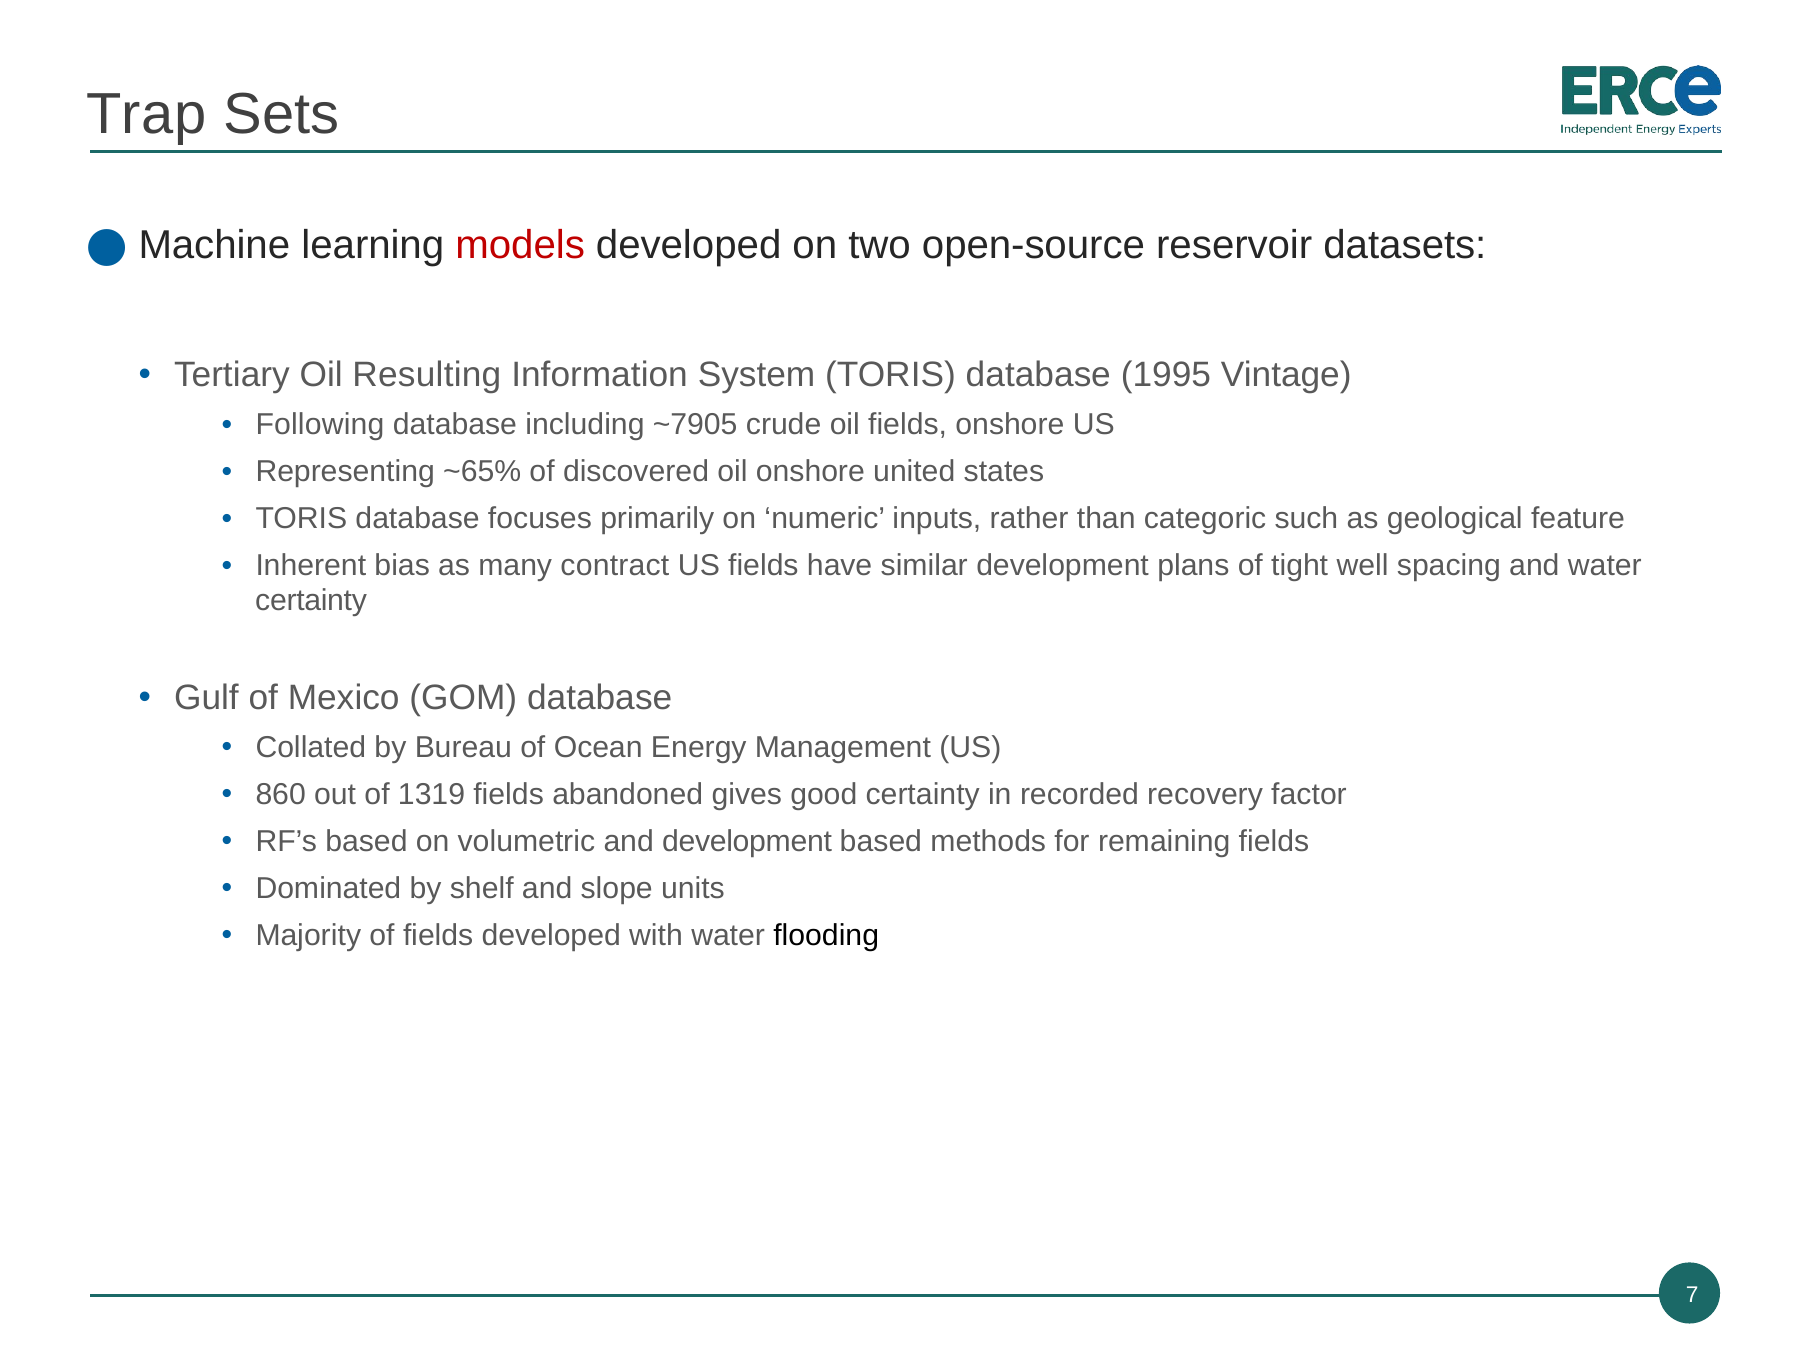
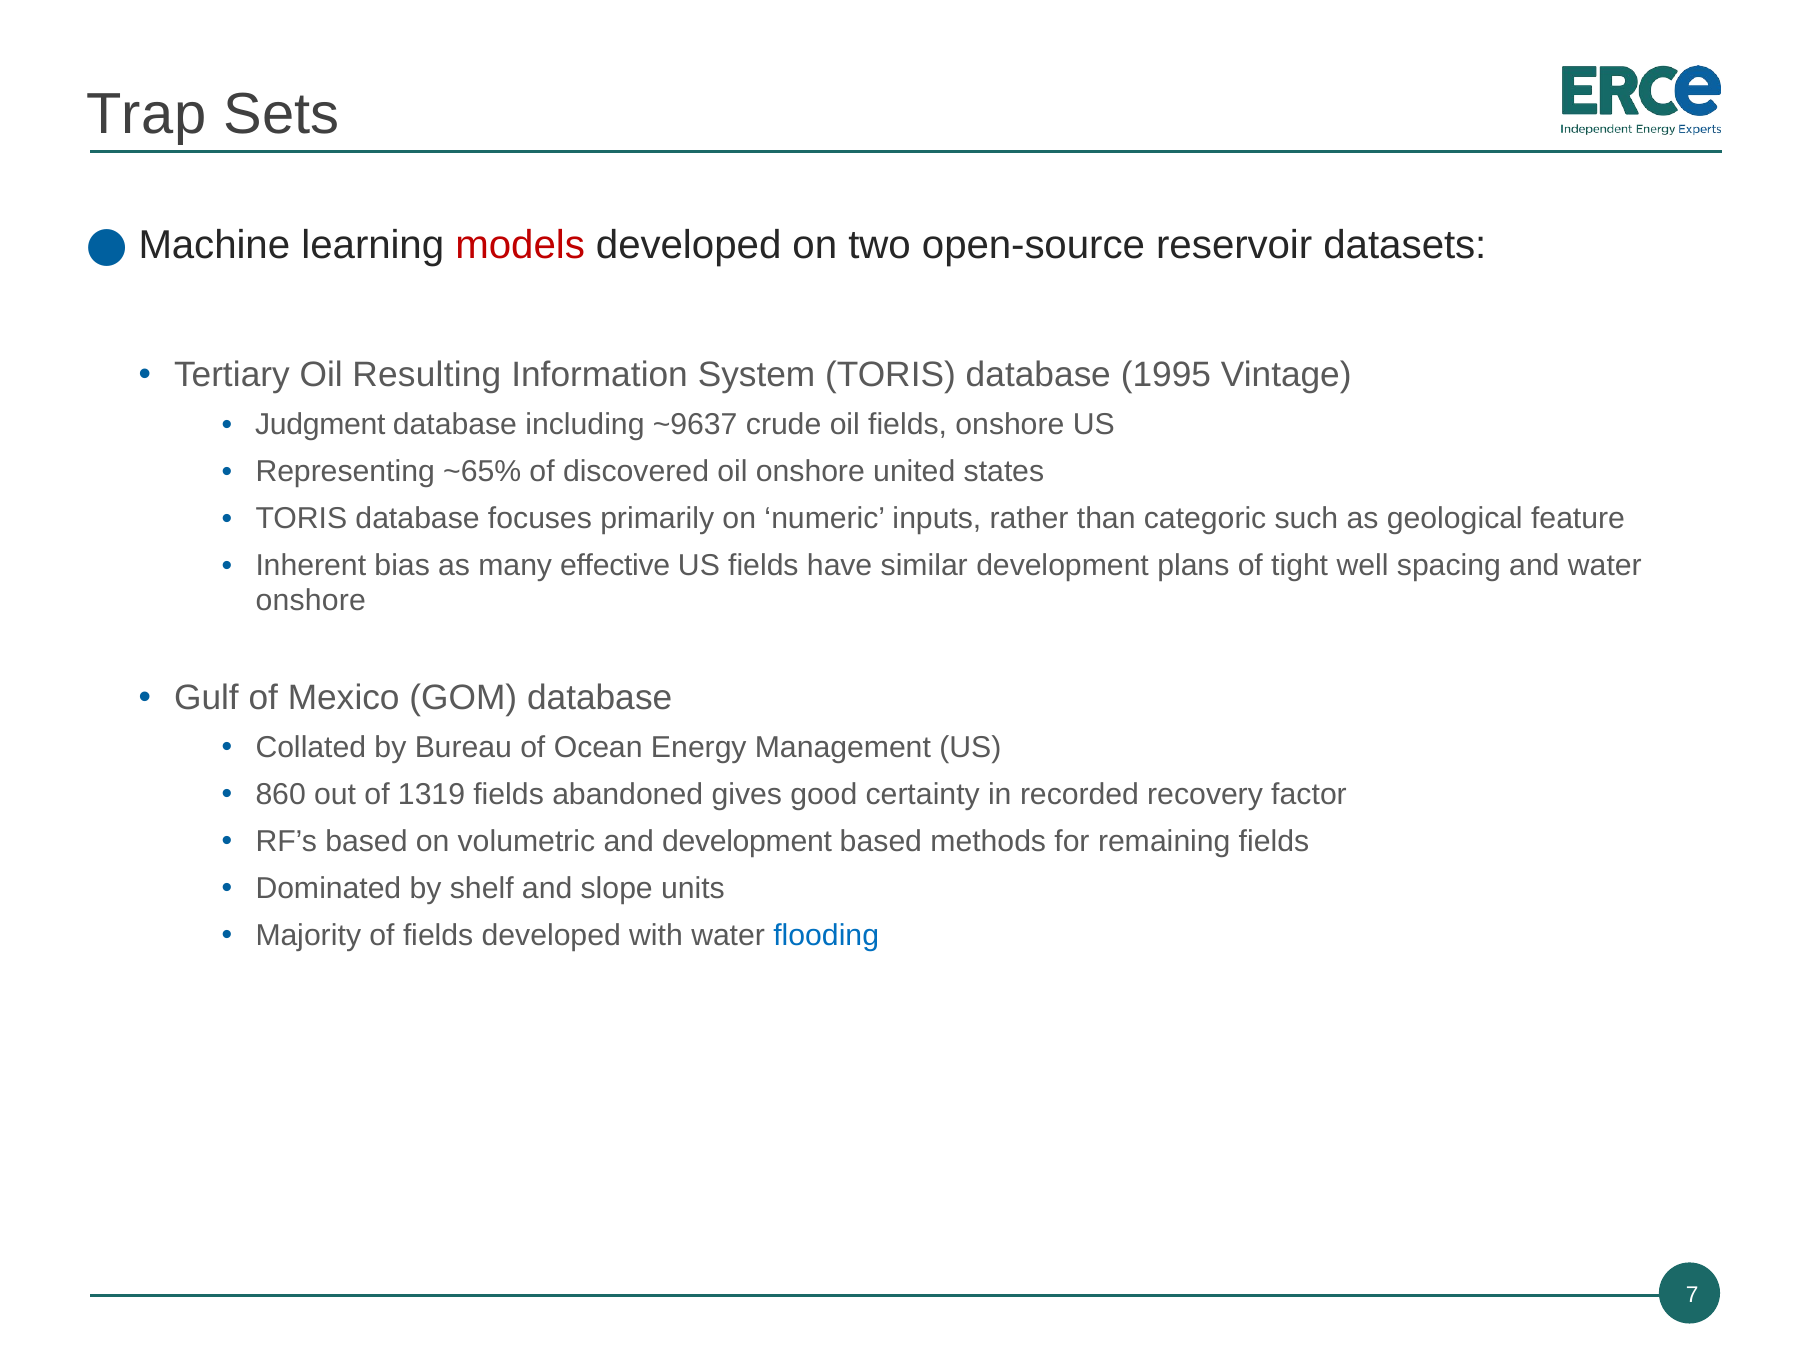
Following: Following -> Judgment (320, 425)
~7905: ~7905 -> ~9637 (695, 425)
contract: contract -> effective (615, 566)
certainty: certainty -> onshore (311, 601)
flooding colour: black -> blue (826, 936)
